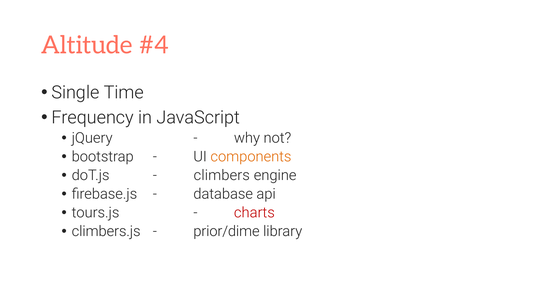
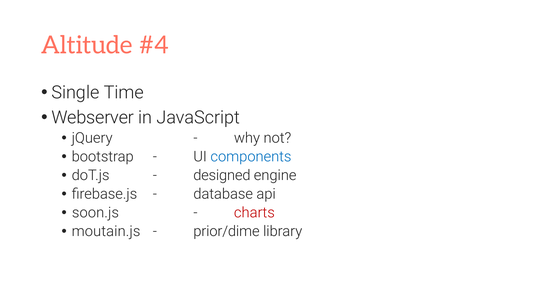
Frequency: Frequency -> Webserver (93, 118)
components colour: orange -> blue (251, 157)
climbers: climbers -> designed (222, 176)
tours.js: tours.js -> soon.js (95, 213)
climbers.js: climbers.js -> moutain.js (106, 232)
